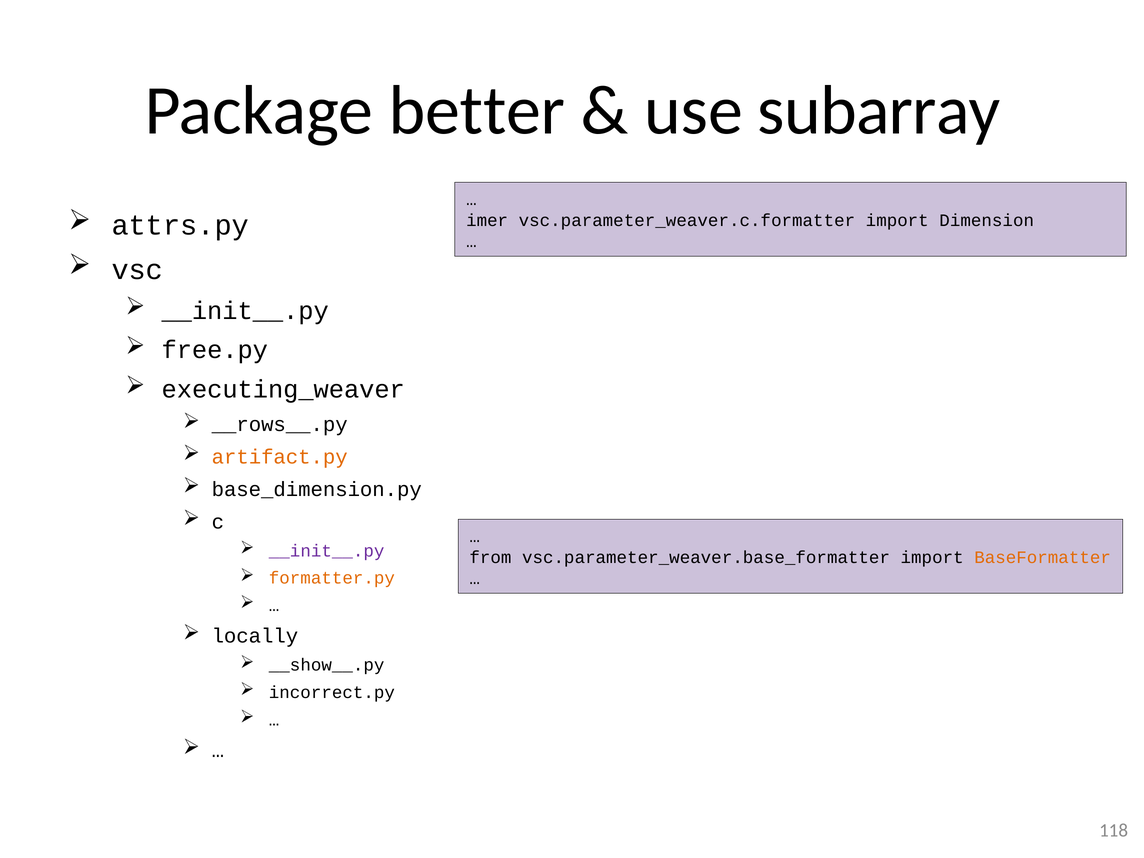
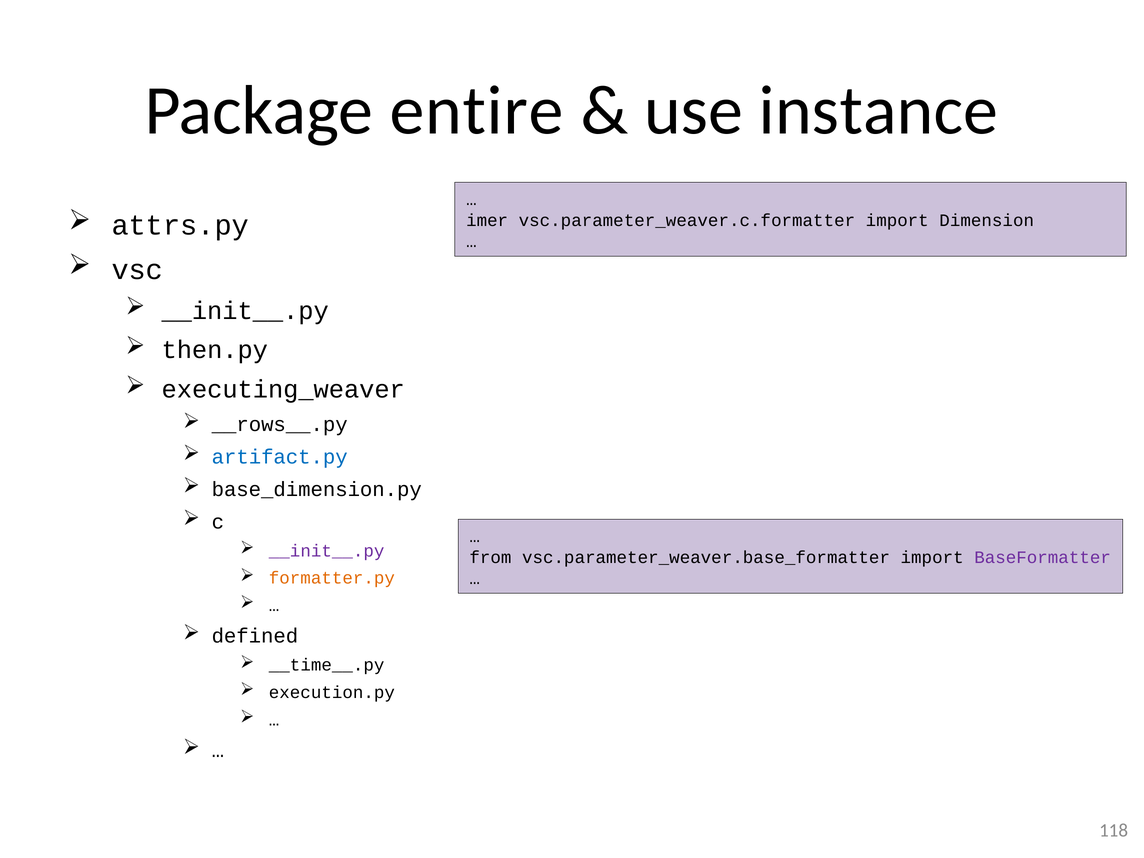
better: better -> entire (477, 111)
subarray: subarray -> instance (878, 111)
free.py: free.py -> then.py (215, 350)
artifact.py colour: orange -> blue (280, 457)
BaseFormatter colour: orange -> purple (1043, 557)
locally: locally -> defined (255, 636)
__show__.py: __show__.py -> __time__.py (327, 665)
incorrect.py: incorrect.py -> execution.py (332, 693)
